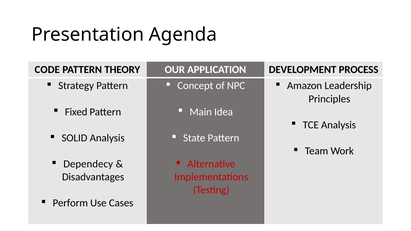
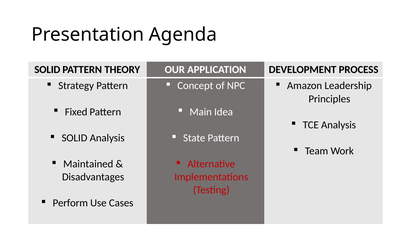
CODE: CODE -> SOLID (47, 70)
Dependecy: Dependecy -> Maintained (88, 164)
